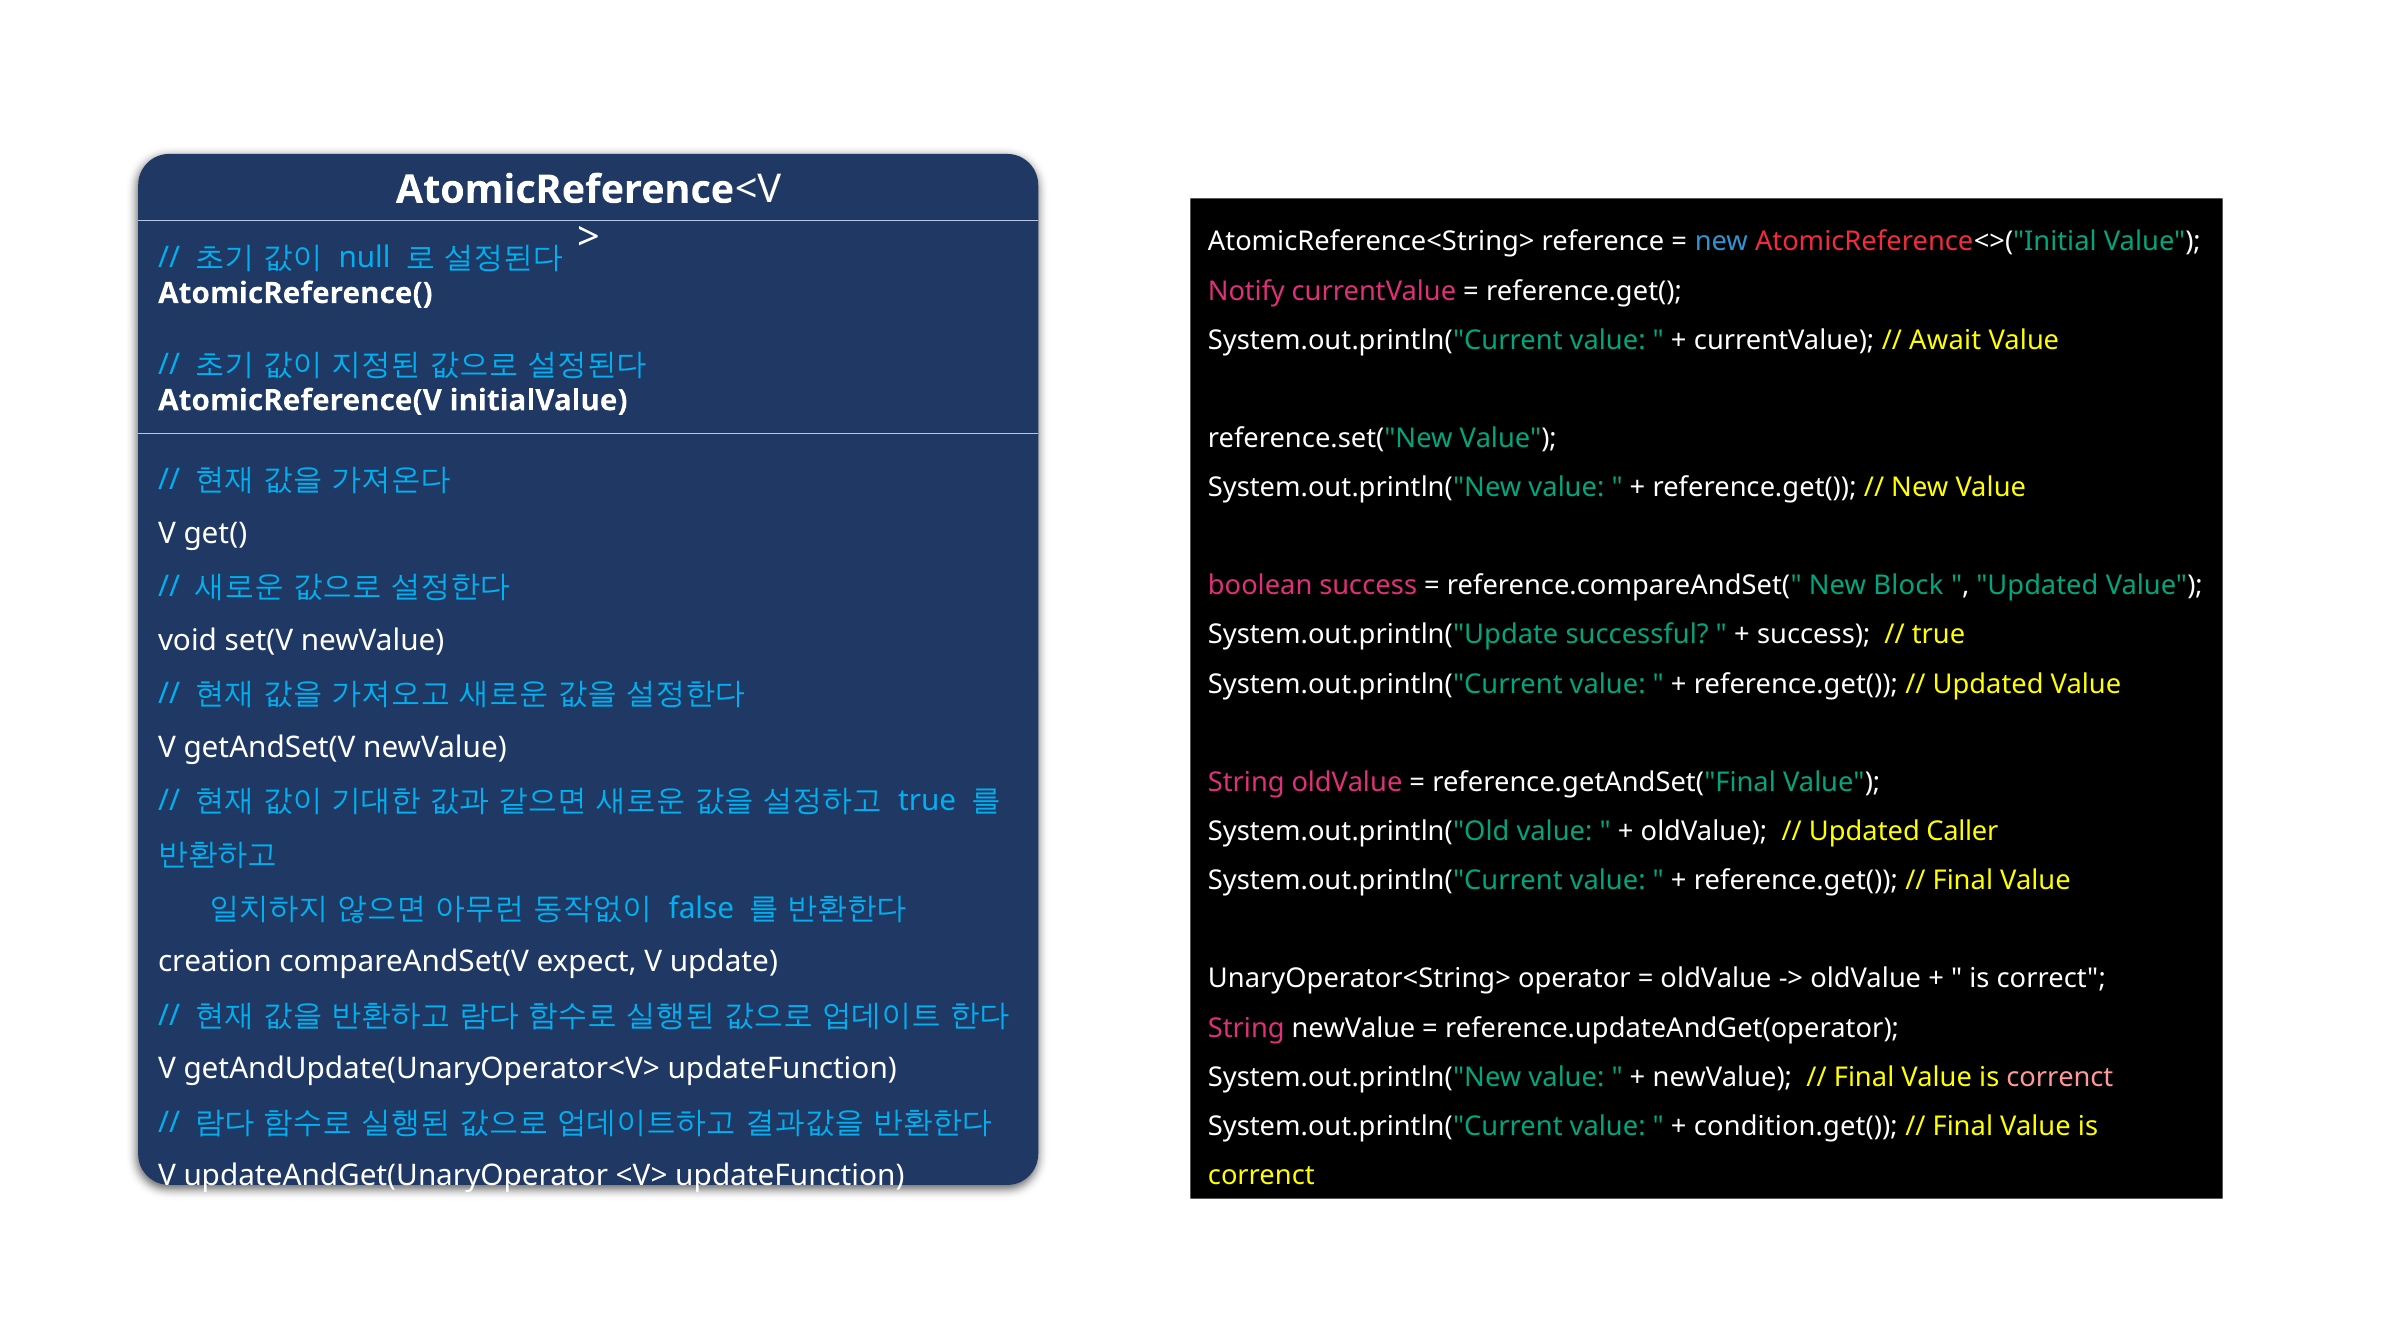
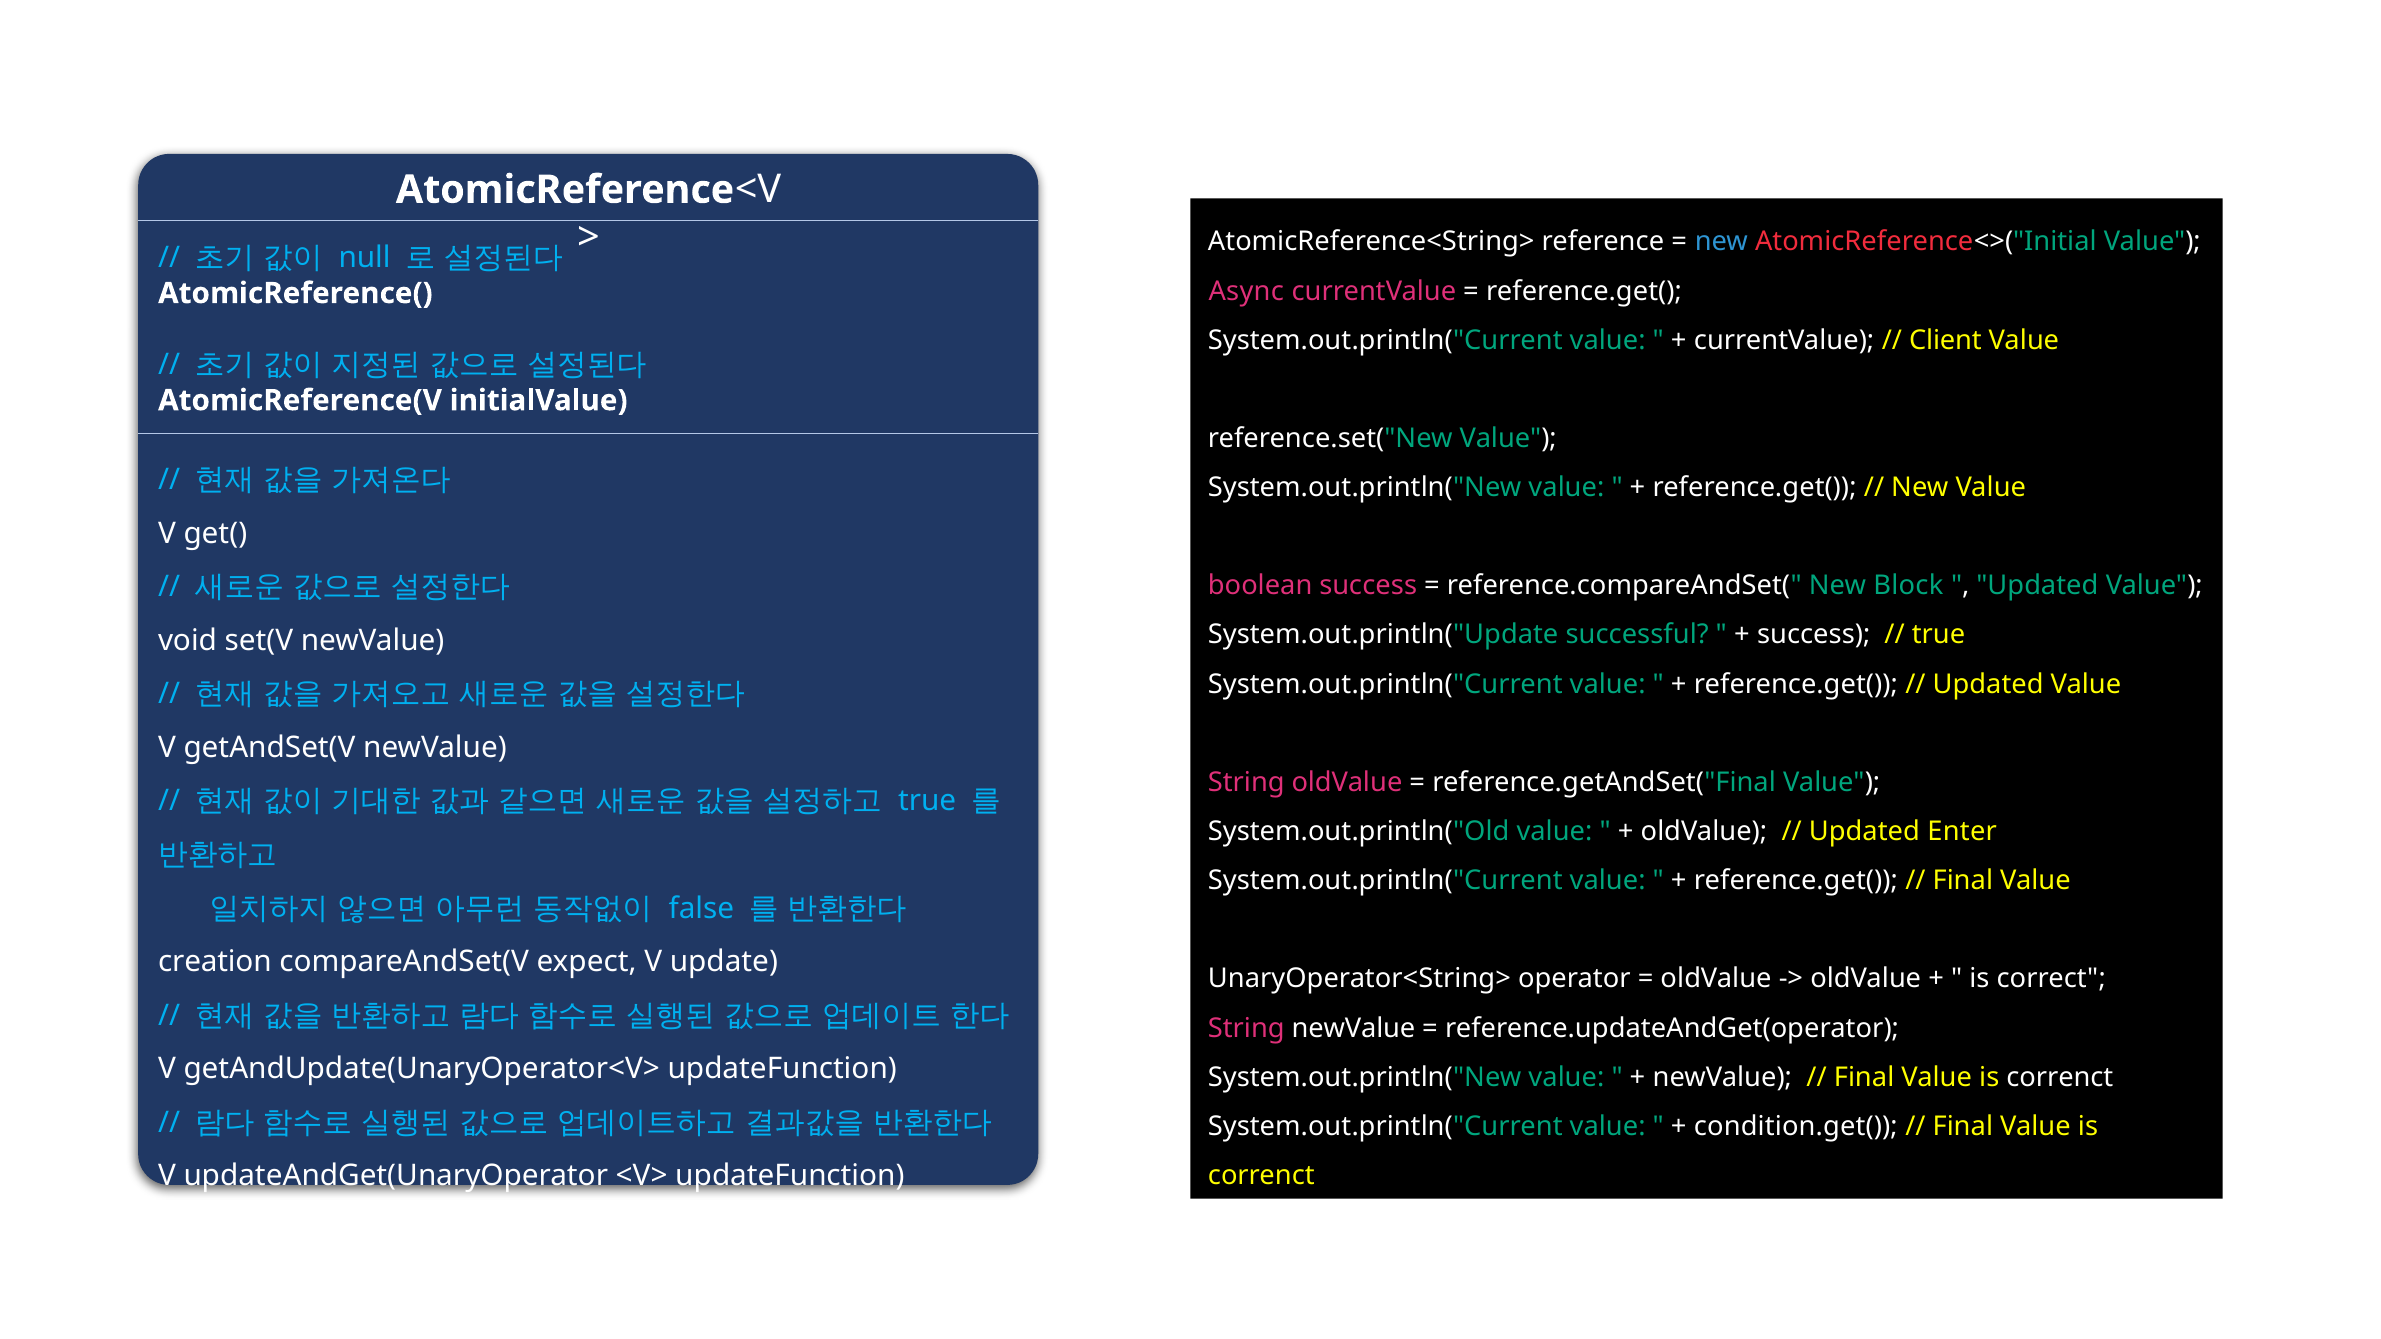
Notify: Notify -> Async (1246, 291)
Await: Await -> Client (1945, 340)
Caller: Caller -> Enter (1962, 832)
correnct colour: pink -> white (2060, 1077)
